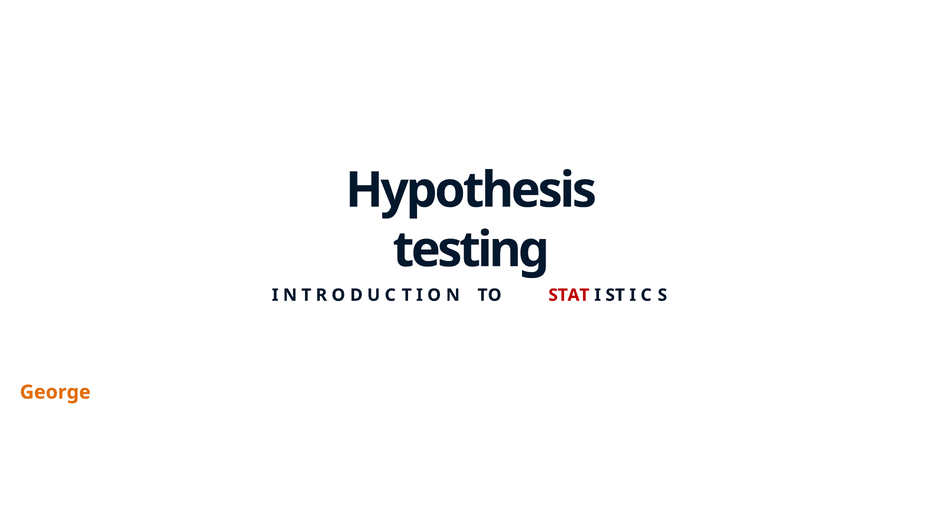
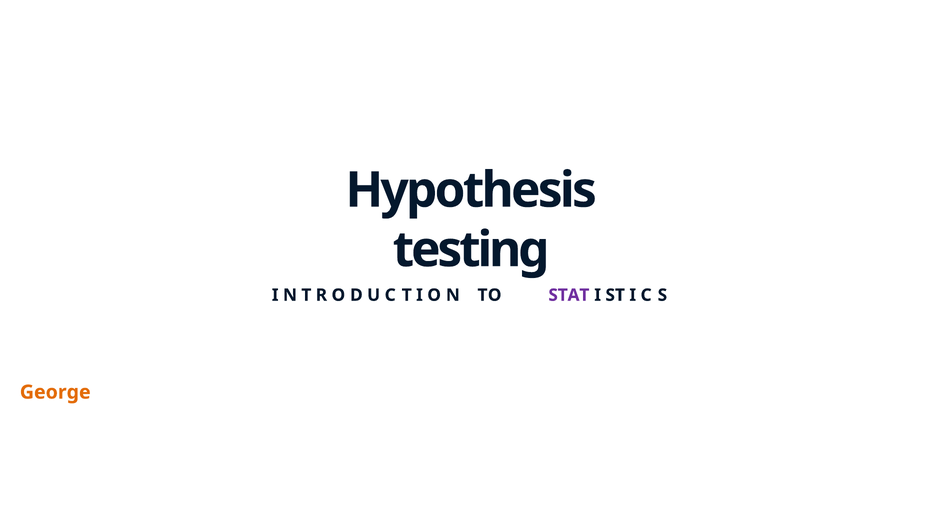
STAT colour: red -> purple (569, 295)
